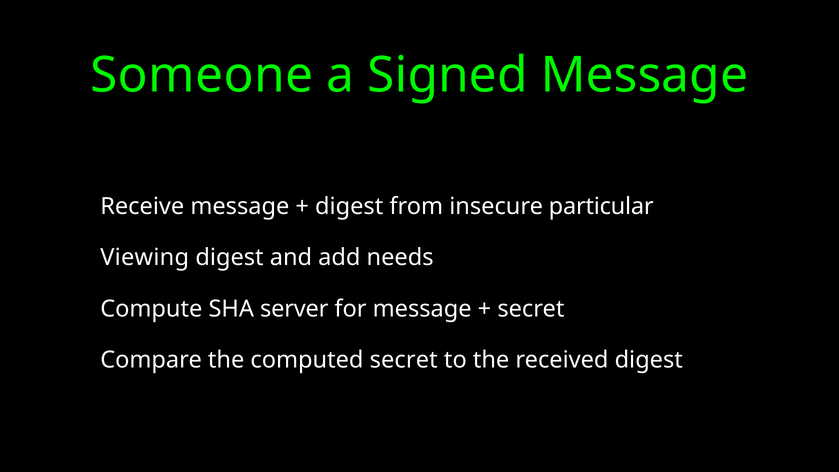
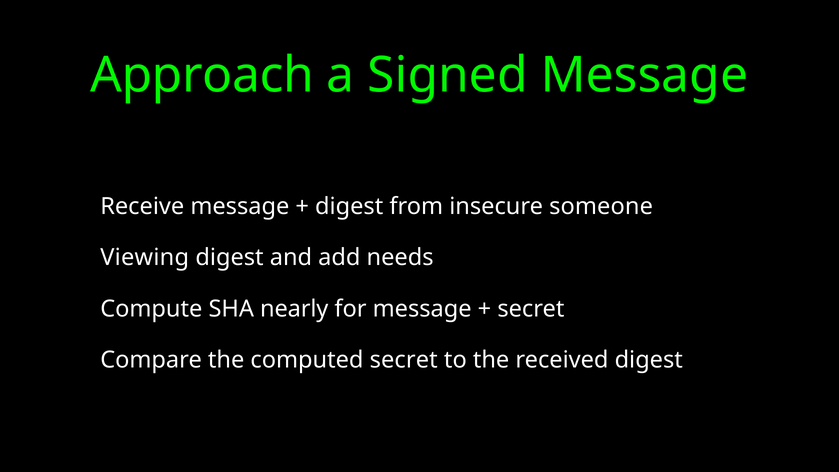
Someone: Someone -> Approach (202, 75)
particular: particular -> someone (601, 206)
server: server -> nearly (294, 309)
